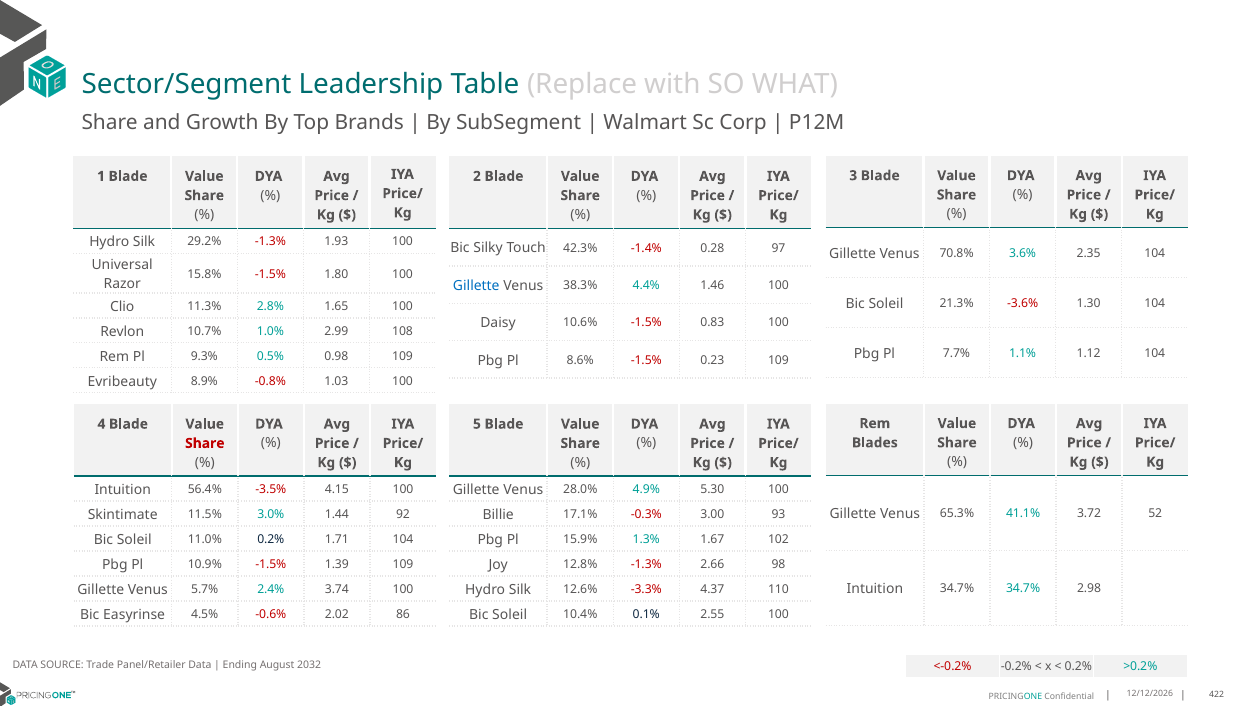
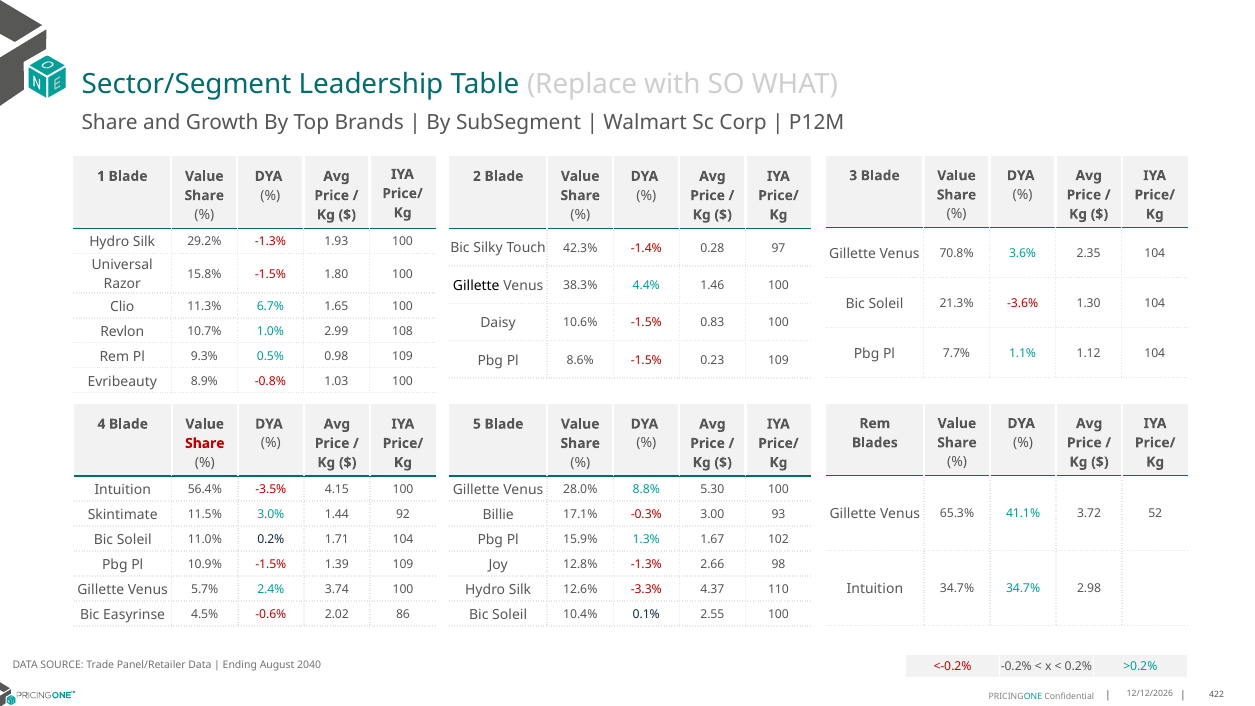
Gillette colour: blue -> black (476, 286)
2.8%: 2.8% -> 6.7% (270, 306)
4.9%: 4.9% -> 8.8% (646, 490)
2032: 2032 -> 2040 (309, 665)
